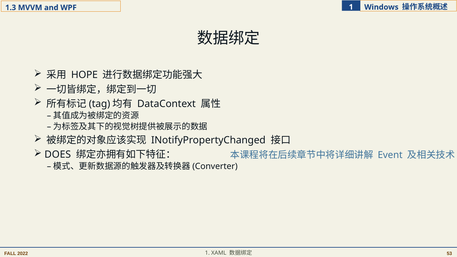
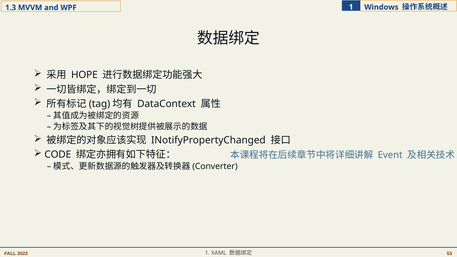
DOES: DOES -> CODE (58, 155)
